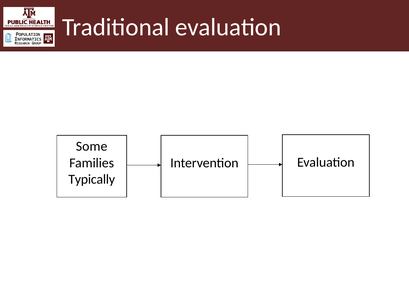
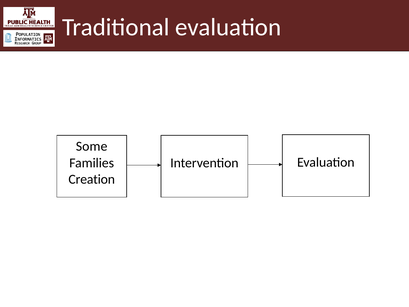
Typically: Typically -> Creation (92, 179)
